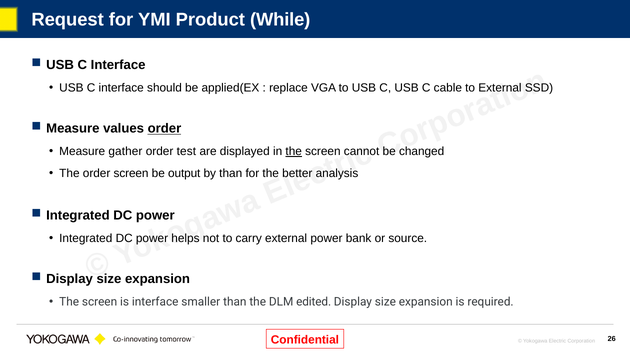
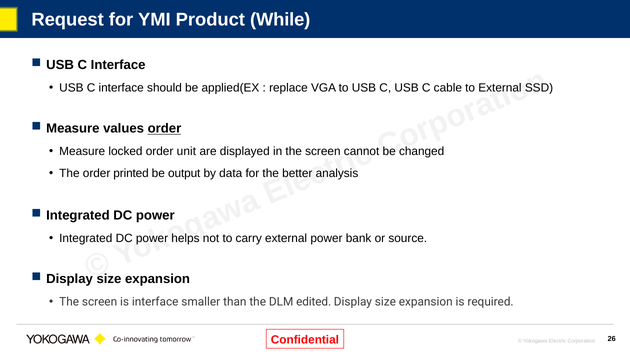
gather: gather -> locked (125, 151)
test: test -> unit (186, 151)
the underline: present -> none (294, 151)
order screen: screen -> printed (131, 173)
by than: than -> data (231, 173)
